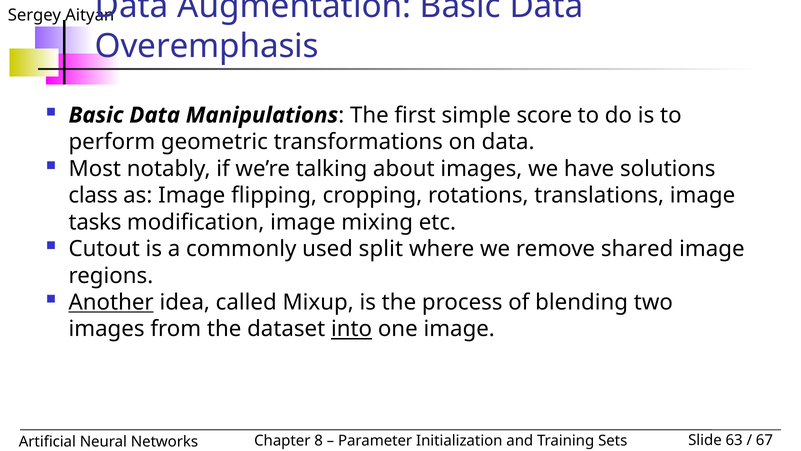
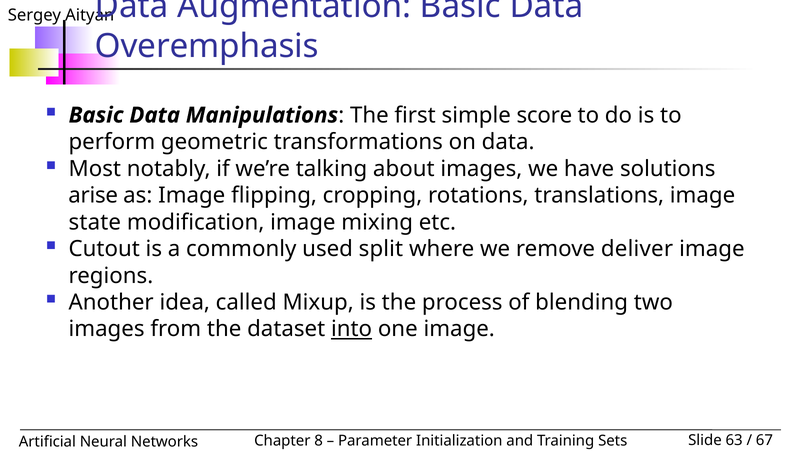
class: class -> arise (93, 195)
tasks: tasks -> state (95, 222)
shared: shared -> deliver (637, 249)
Another underline: present -> none (111, 302)
